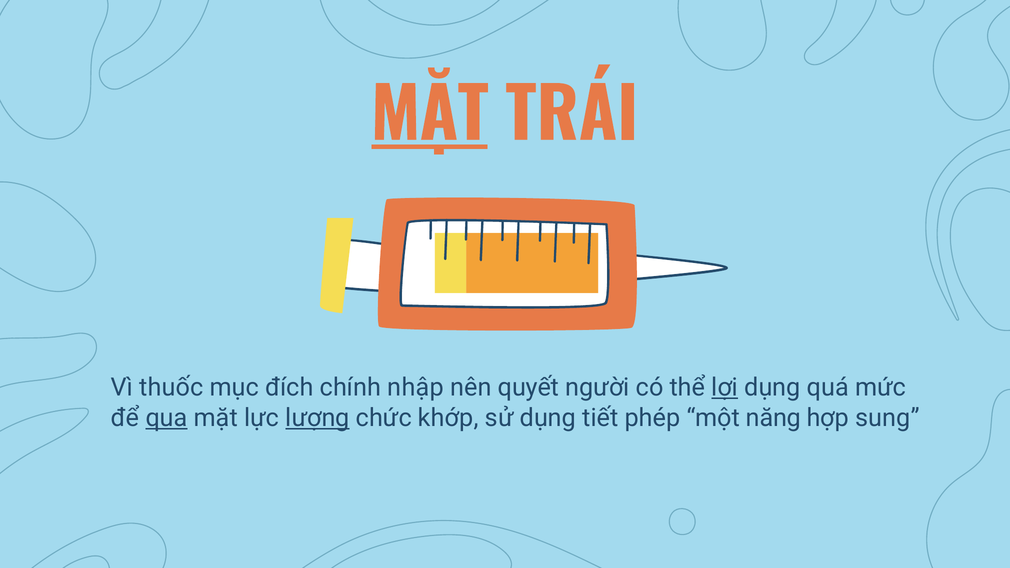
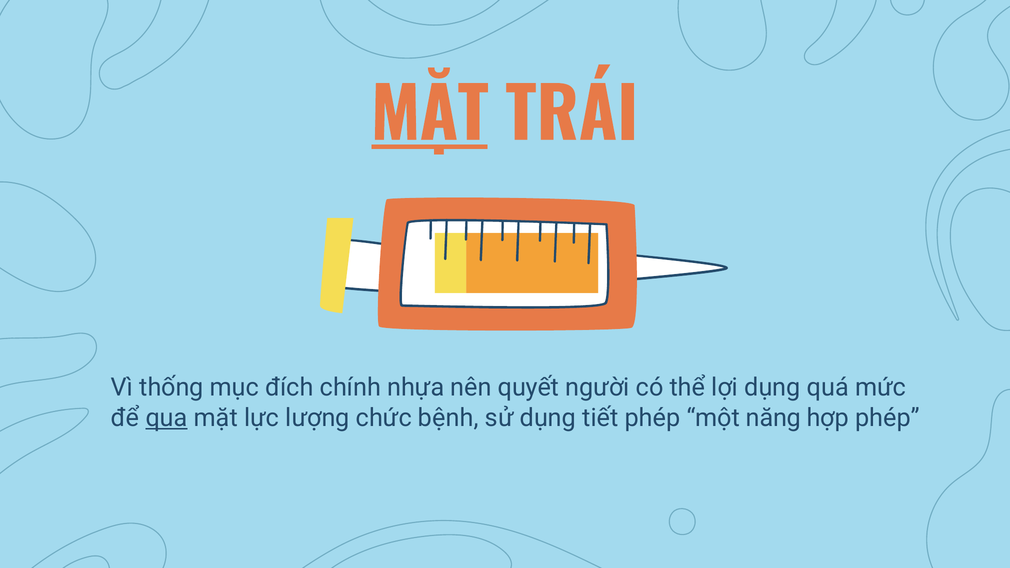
thuốc: thuốc -> thống (171, 387)
nhập: nhập -> nhựa (416, 387)
lợi underline: present -> none (725, 387)
lượng underline: present -> none (318, 418)
khớp: khớp -> bệnh (448, 418)
hợp sung: sung -> phép (887, 418)
